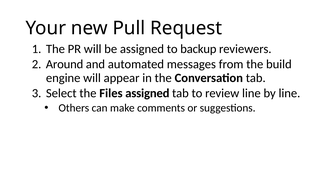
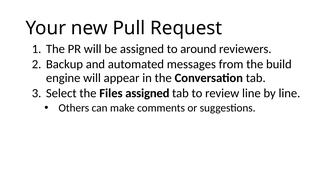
backup: backup -> around (198, 49)
Around: Around -> Backup (64, 64)
